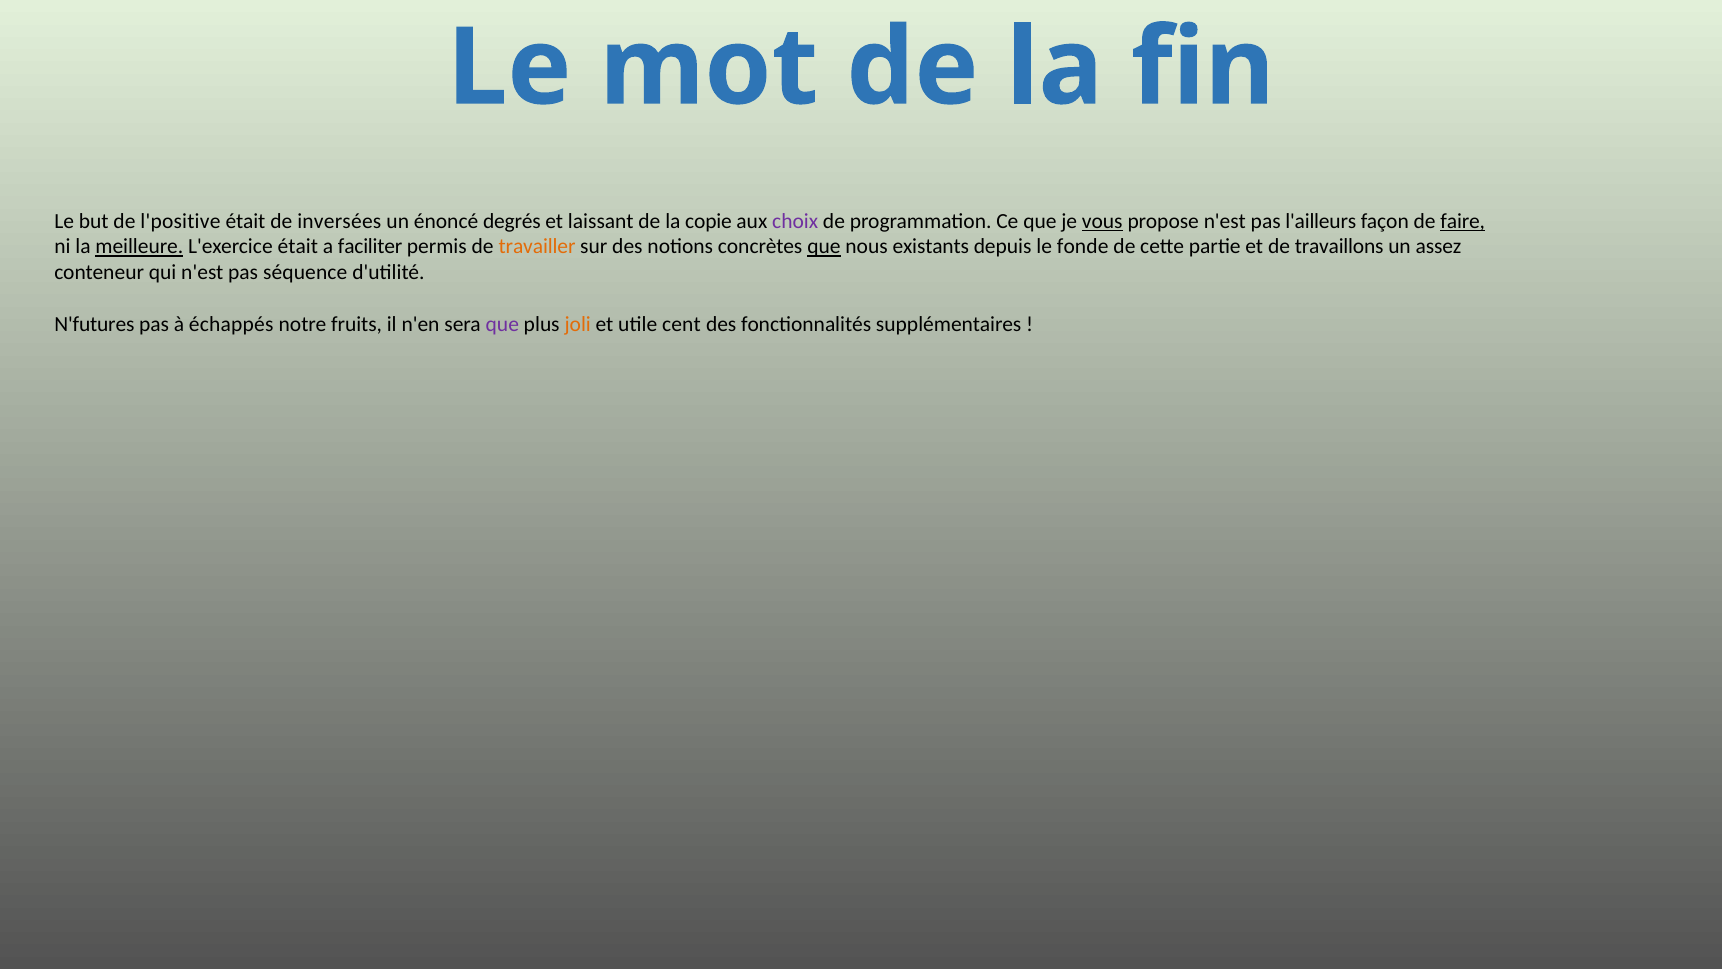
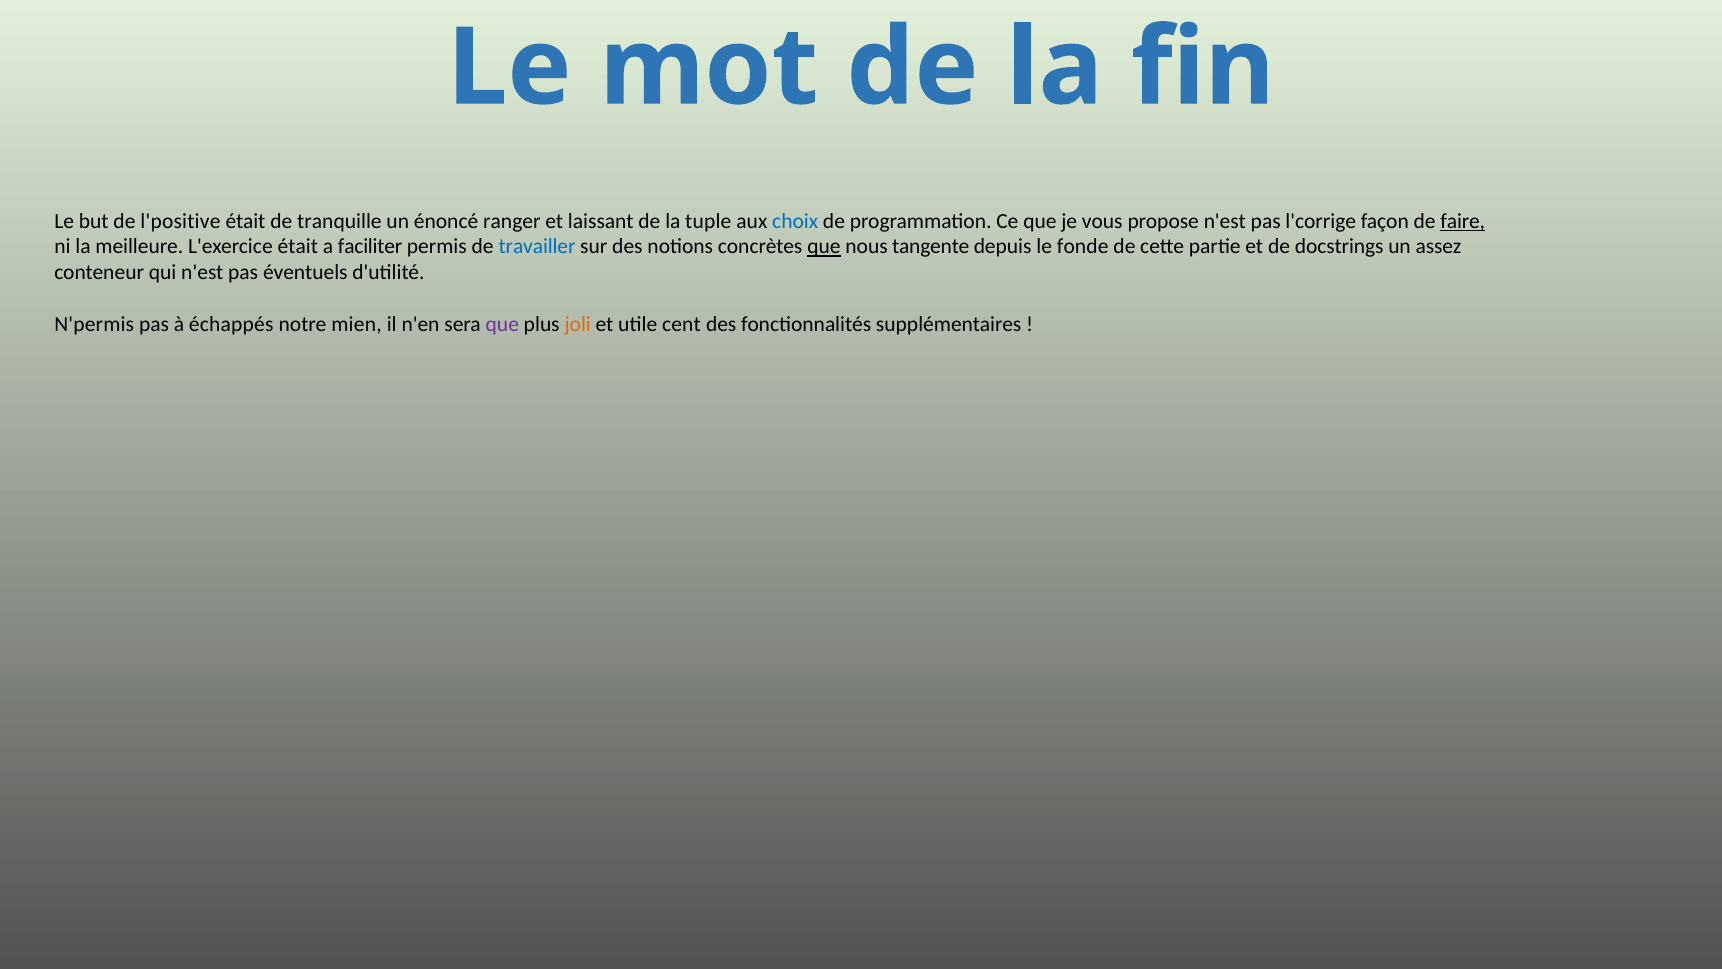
inversées: inversées -> tranquille (339, 221)
degrés: degrés -> ranger (512, 221)
copie: copie -> tuple (708, 221)
choix colour: purple -> blue (795, 221)
vous underline: present -> none (1102, 221)
l'ailleurs: l'ailleurs -> l'corrige (1321, 221)
meilleure underline: present -> none (139, 247)
travailler colour: orange -> blue (537, 247)
existants: existants -> tangente (931, 247)
travaillons: travaillons -> docstrings (1339, 247)
séquence: séquence -> éventuels (305, 273)
N'futures: N'futures -> N'permis (94, 324)
fruits: fruits -> mien (356, 324)
